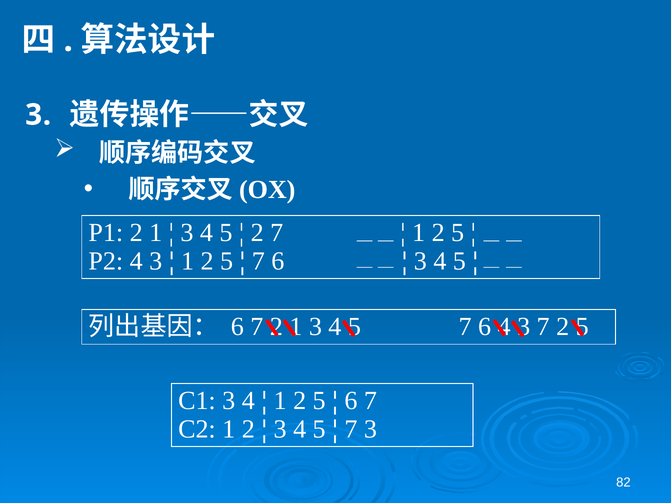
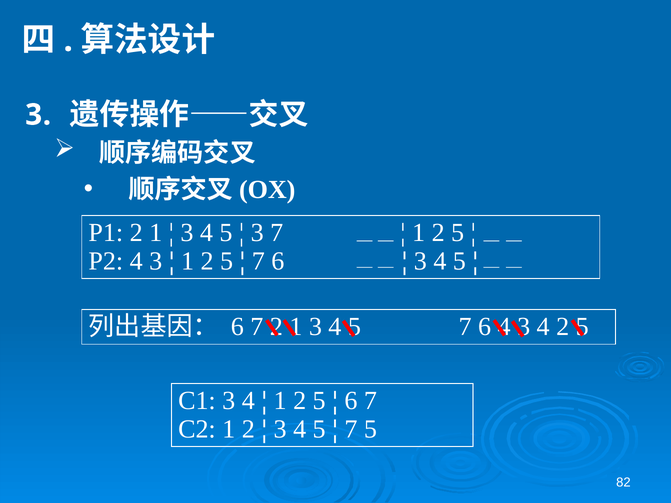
2: 2 -> 3 (257, 233)
7: 7 -> 4 (543, 327)
7 3: 3 -> 5 (370, 429)
